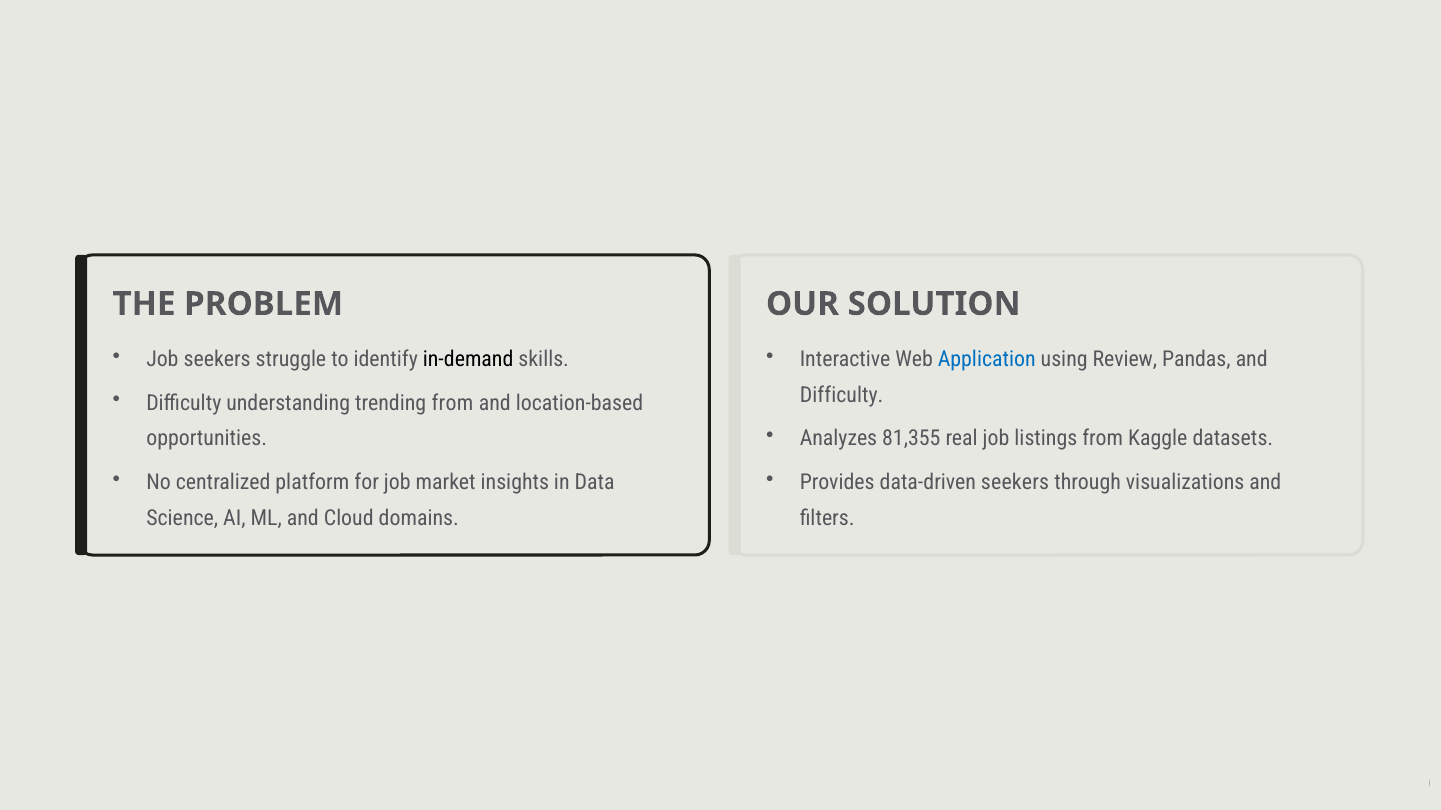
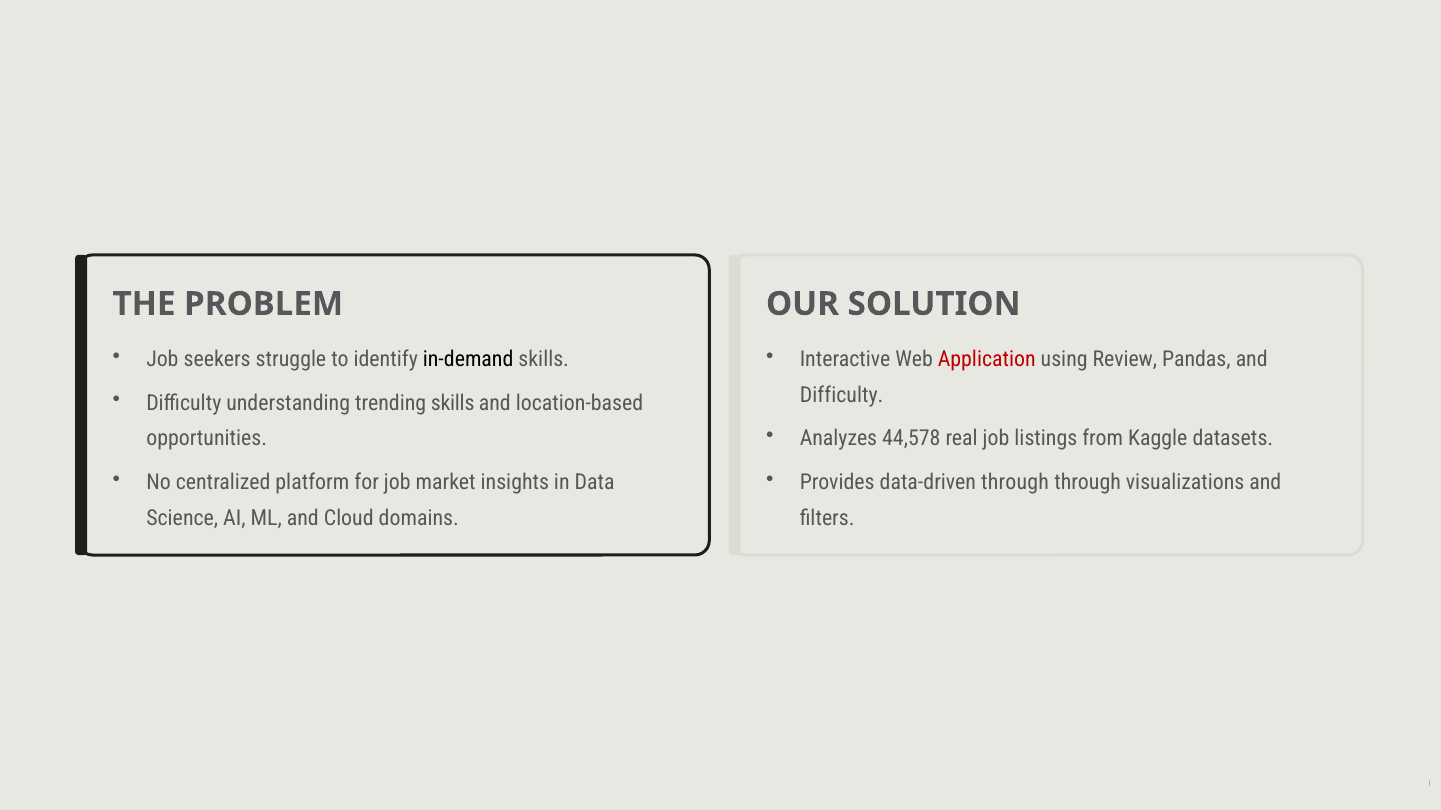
Application colour: blue -> red (987, 360)
trending from: from -> skills (453, 403)
81,355: 81,355 -> 44,578 (911, 439)
data-driven seekers: seekers -> through (1015, 483)
